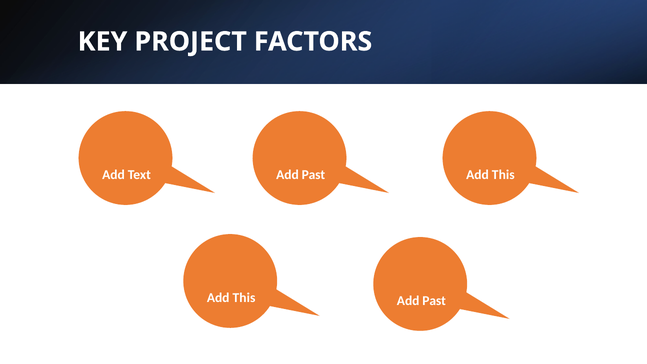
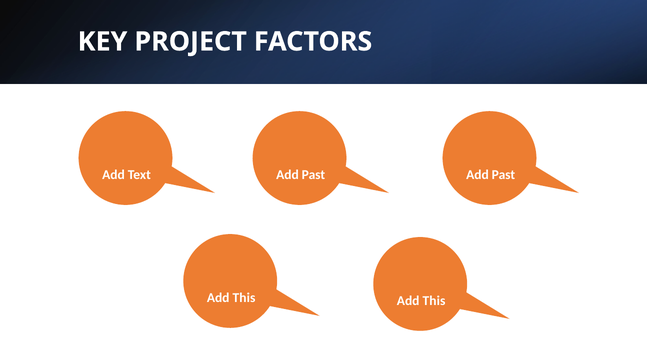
This: This -> Past (503, 175)
Past: Past -> This (434, 301)
